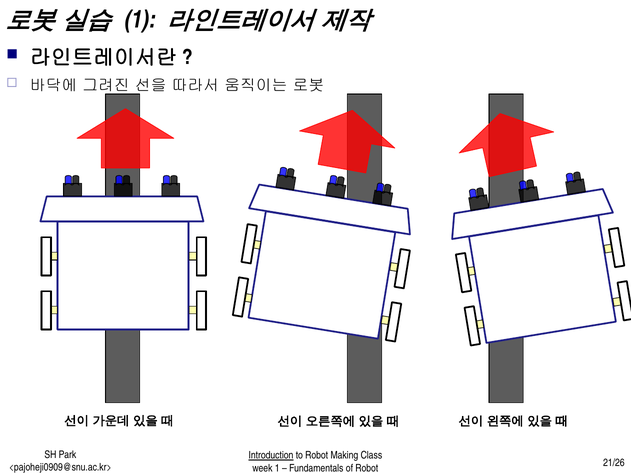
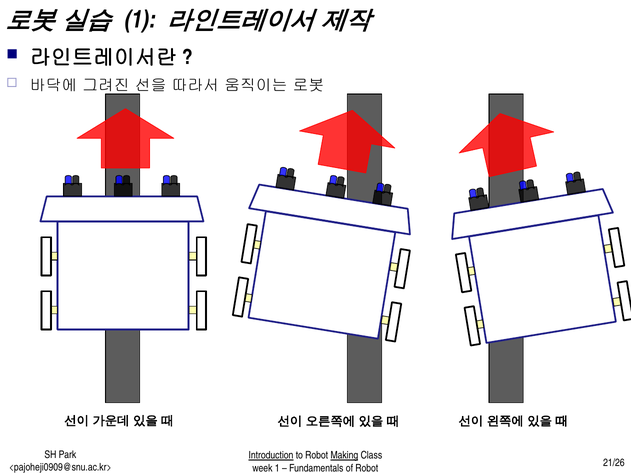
Making underline: none -> present (344, 456)
